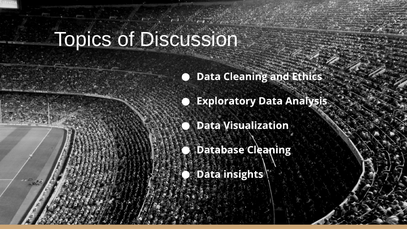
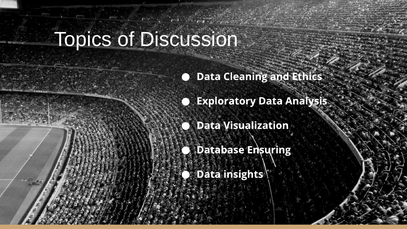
Database Cleaning: Cleaning -> Ensuring (269, 150)
